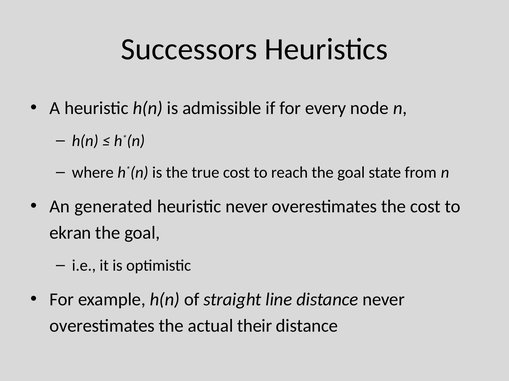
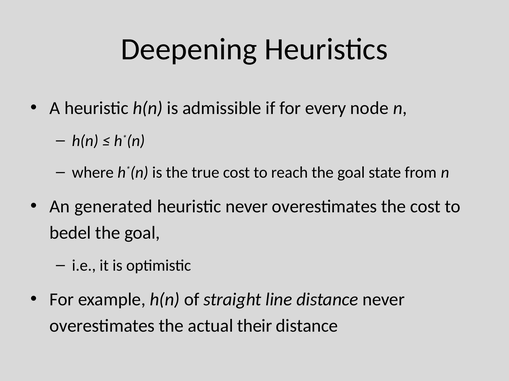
Successors: Successors -> Deepening (189, 49)
ekran: ekran -> bedel (70, 233)
